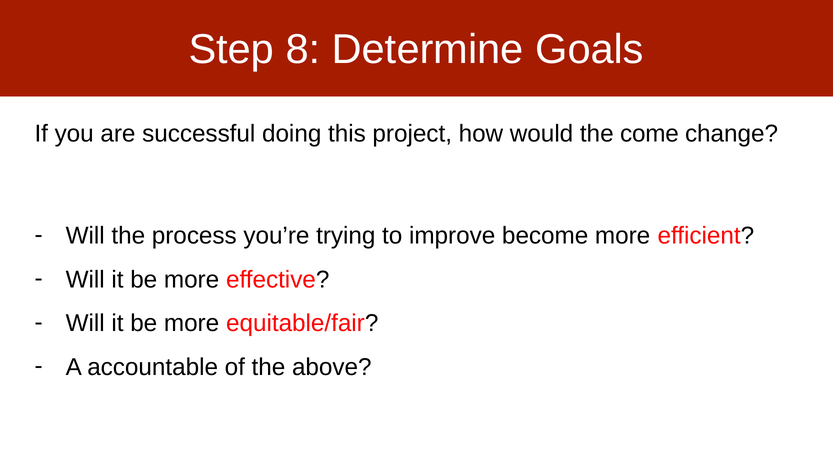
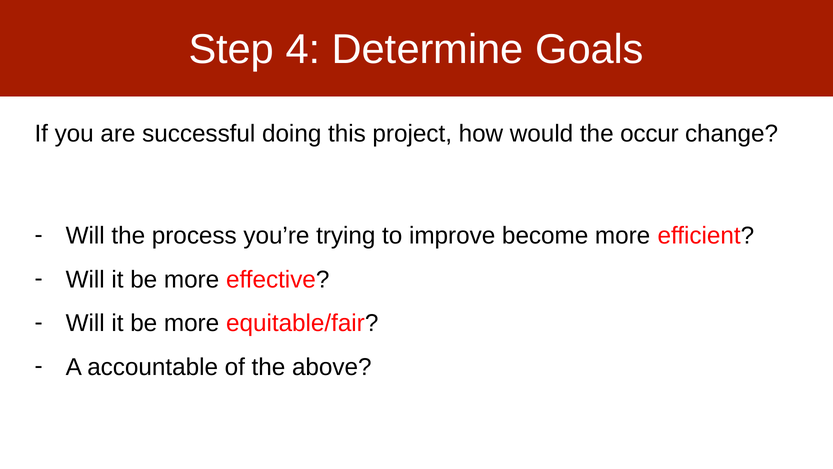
8: 8 -> 4 (303, 49)
come: come -> occur (649, 134)
